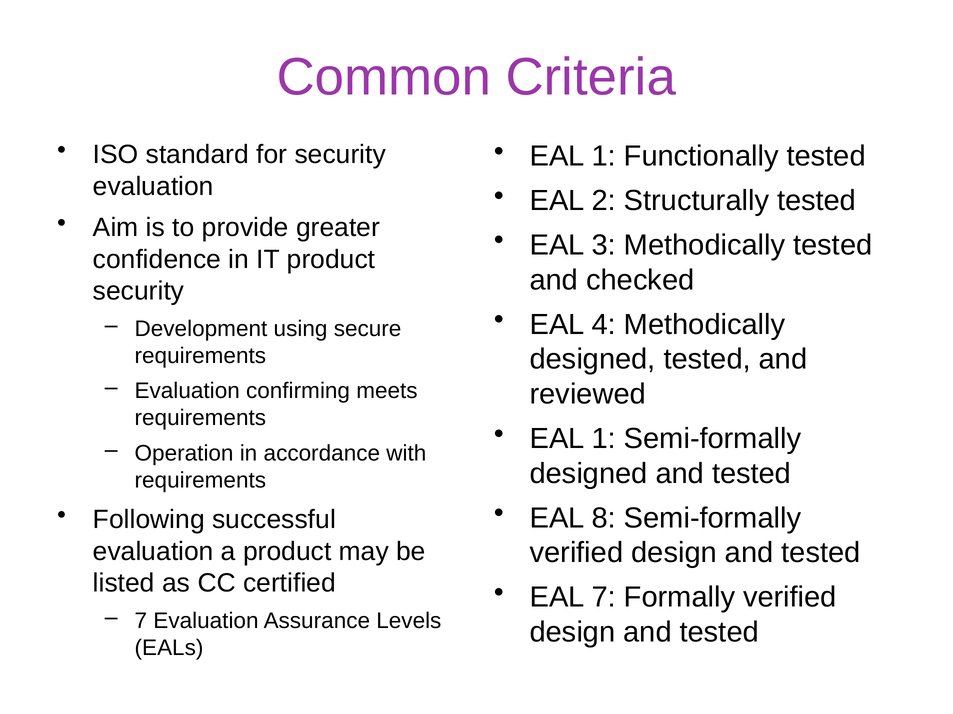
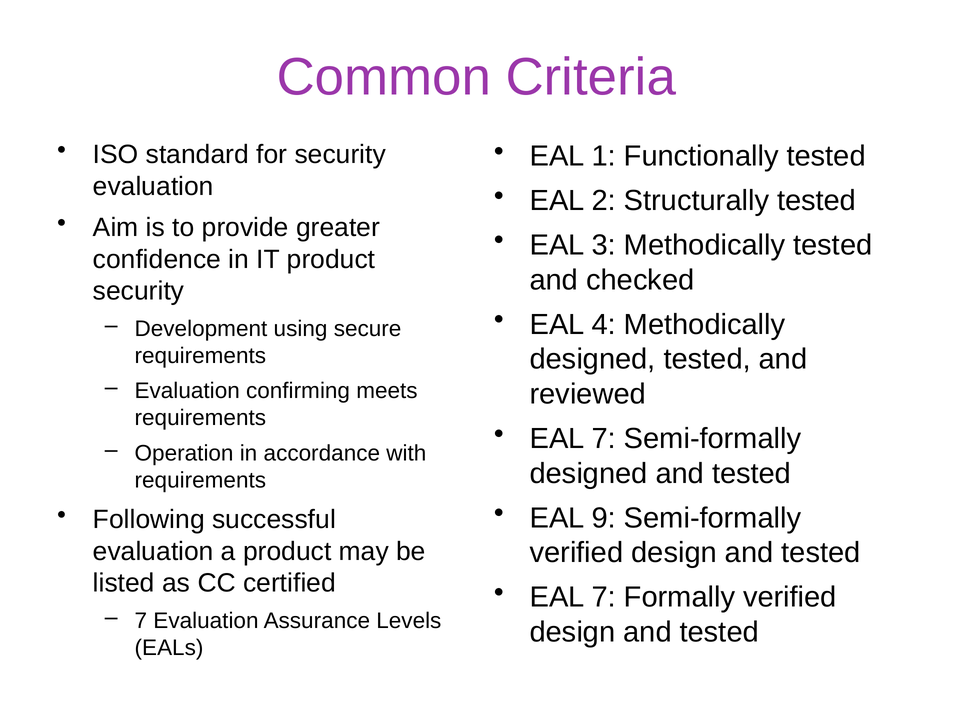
1: 1 -> 7 (604, 439)
8: 8 -> 9 (604, 519)
